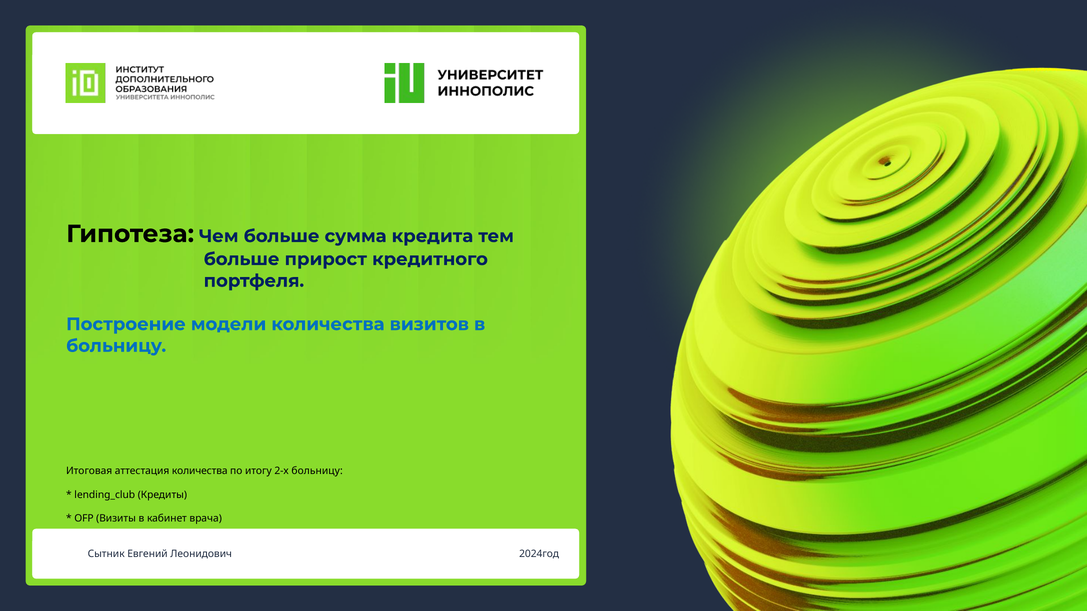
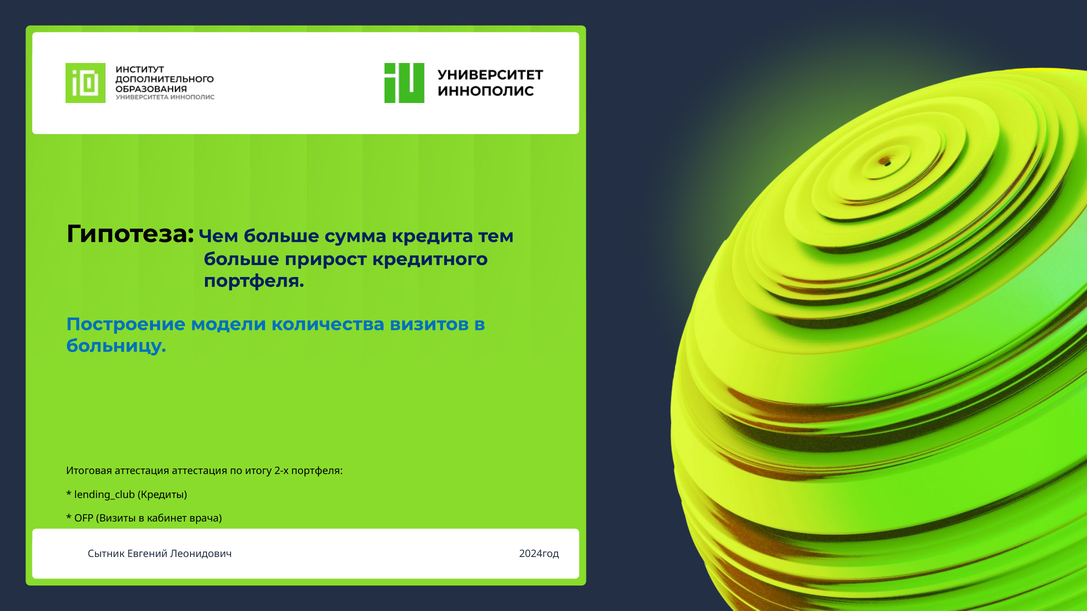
аттестация количества: количества -> аттестация (200, 471)
2-х больницу: больницу -> портфеля (317, 471)
